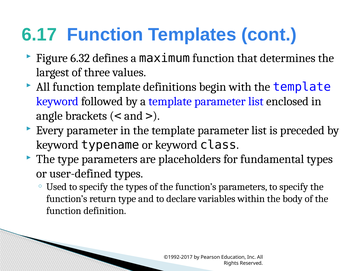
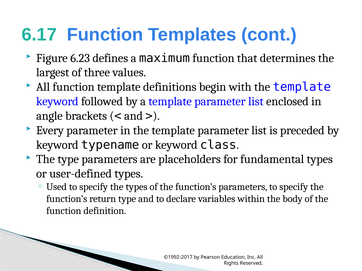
6.32: 6.32 -> 6.23 (80, 58)
